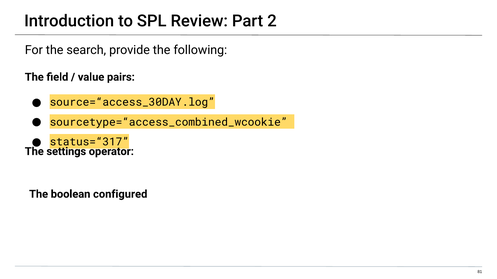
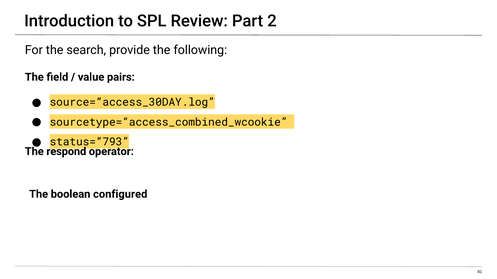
status=“317: status=“317 -> status=“793 (89, 142)
settings: settings -> respond (66, 152)
